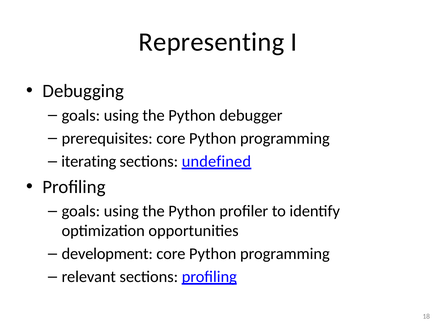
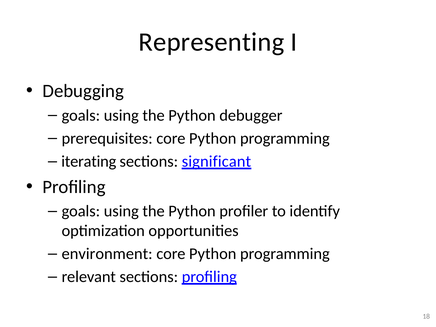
undefined: undefined -> significant (216, 161)
development: development -> environment (107, 254)
